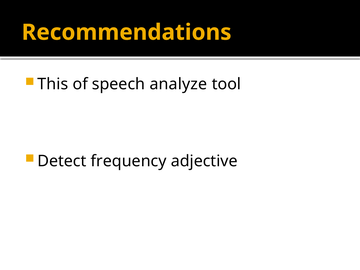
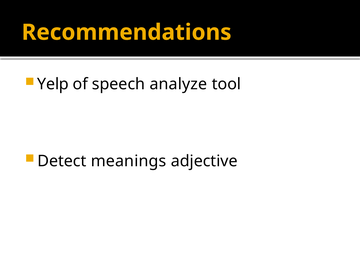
This: This -> Yelp (53, 84)
frequency: frequency -> meanings (129, 161)
